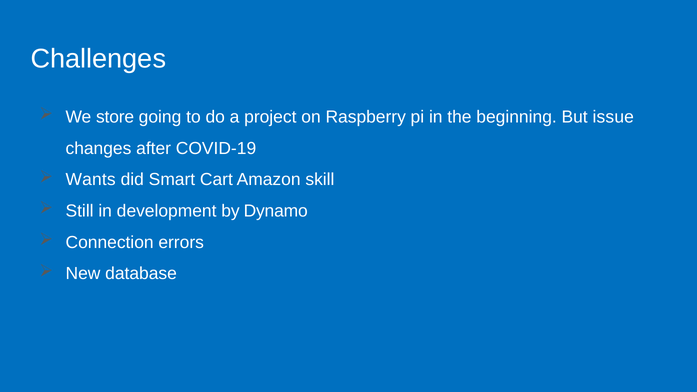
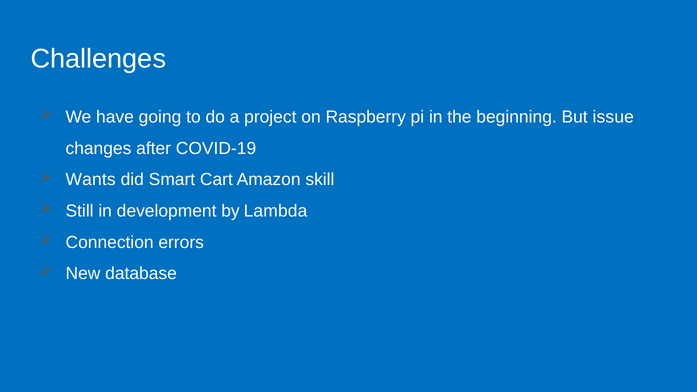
store: store -> have (115, 117)
Dynamo: Dynamo -> Lambda (276, 211)
